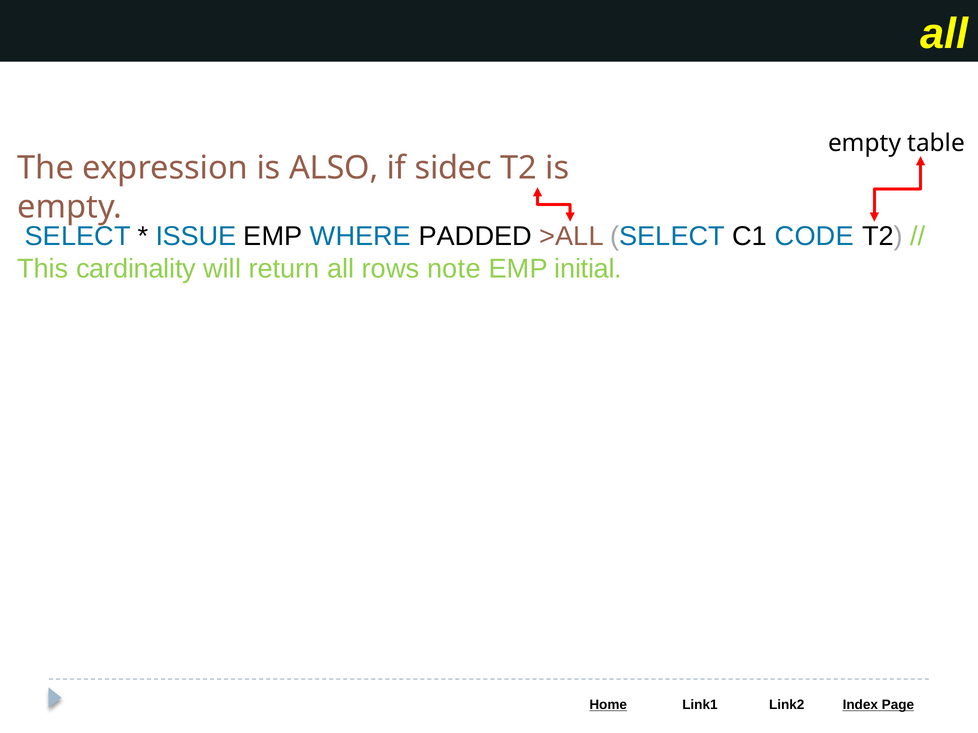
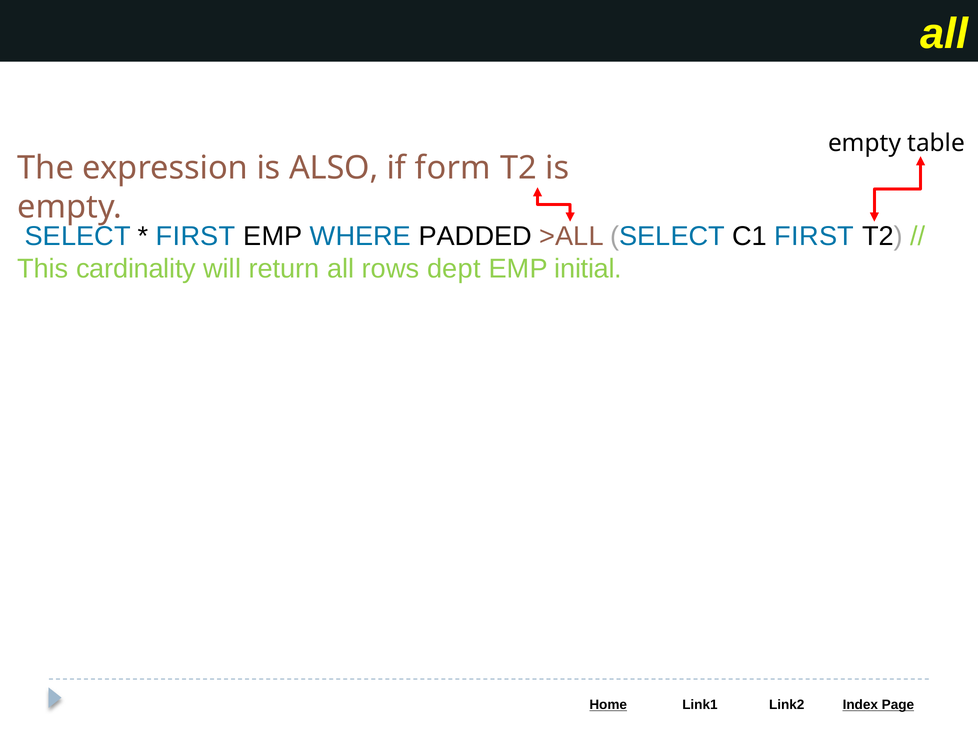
sidec: sidec -> form (453, 168)
ISSUE: ISSUE -> FIRST (196, 236)
C1 CODE: CODE -> FIRST (814, 236)
note: note -> dept (454, 269)
